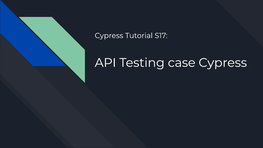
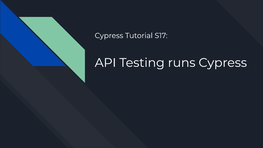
case: case -> runs (182, 63)
